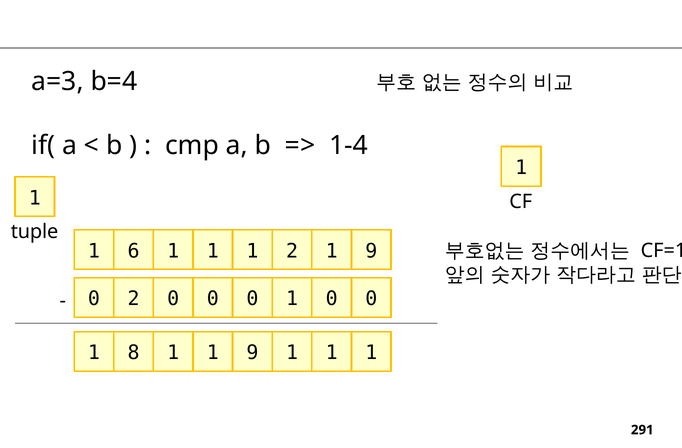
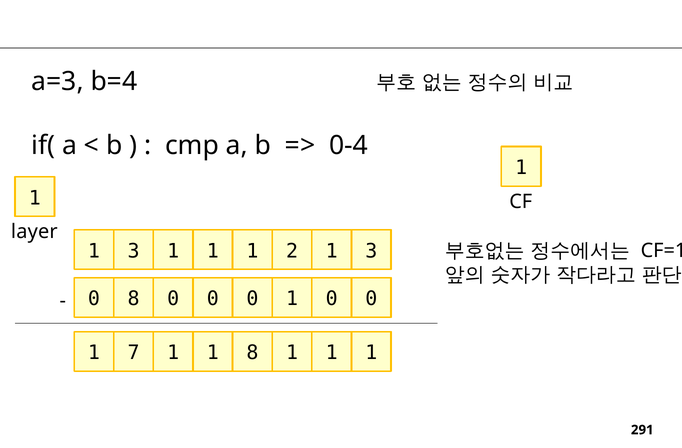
1-4: 1-4 -> 0-4 (349, 145)
tuple: tuple -> layer (34, 232)
6: 6 -> 3 (134, 251)
2 1 9: 9 -> 3 (371, 251)
0 2: 2 -> 8 (134, 299)
8: 8 -> 7 (134, 353)
1 1 9: 9 -> 8 (252, 353)
